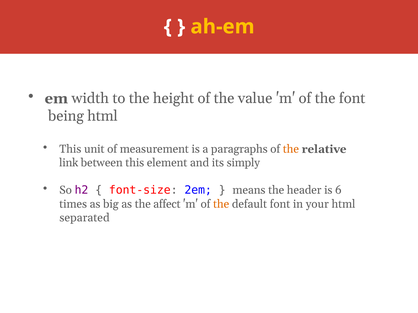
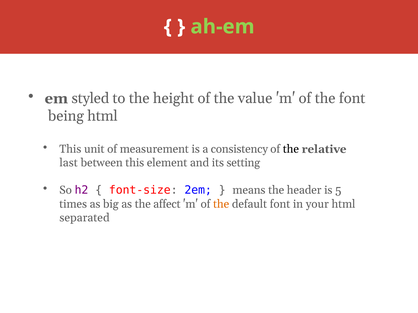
ah-em colour: yellow -> light green (223, 27)
width: width -> styled (90, 99)
paragraphs: paragraphs -> consistency (239, 149)
the colour: orange -> black (291, 149)
link: link -> last (69, 163)
simply: simply -> setting (243, 163)
6: 6 -> 5 (338, 191)
